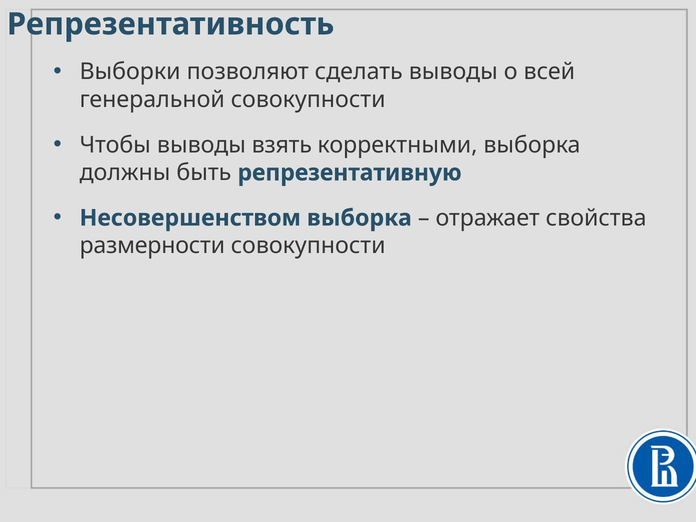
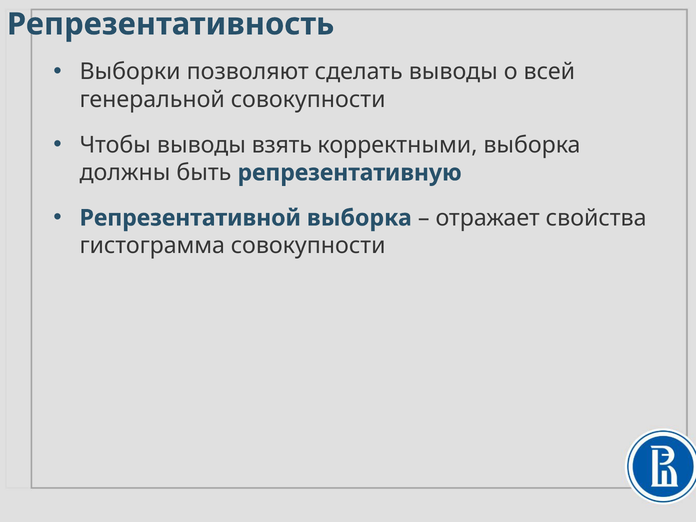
Несовершенством: Несовершенством -> Репрезентативной (190, 218)
размерности: размерности -> гистограмма (152, 246)
